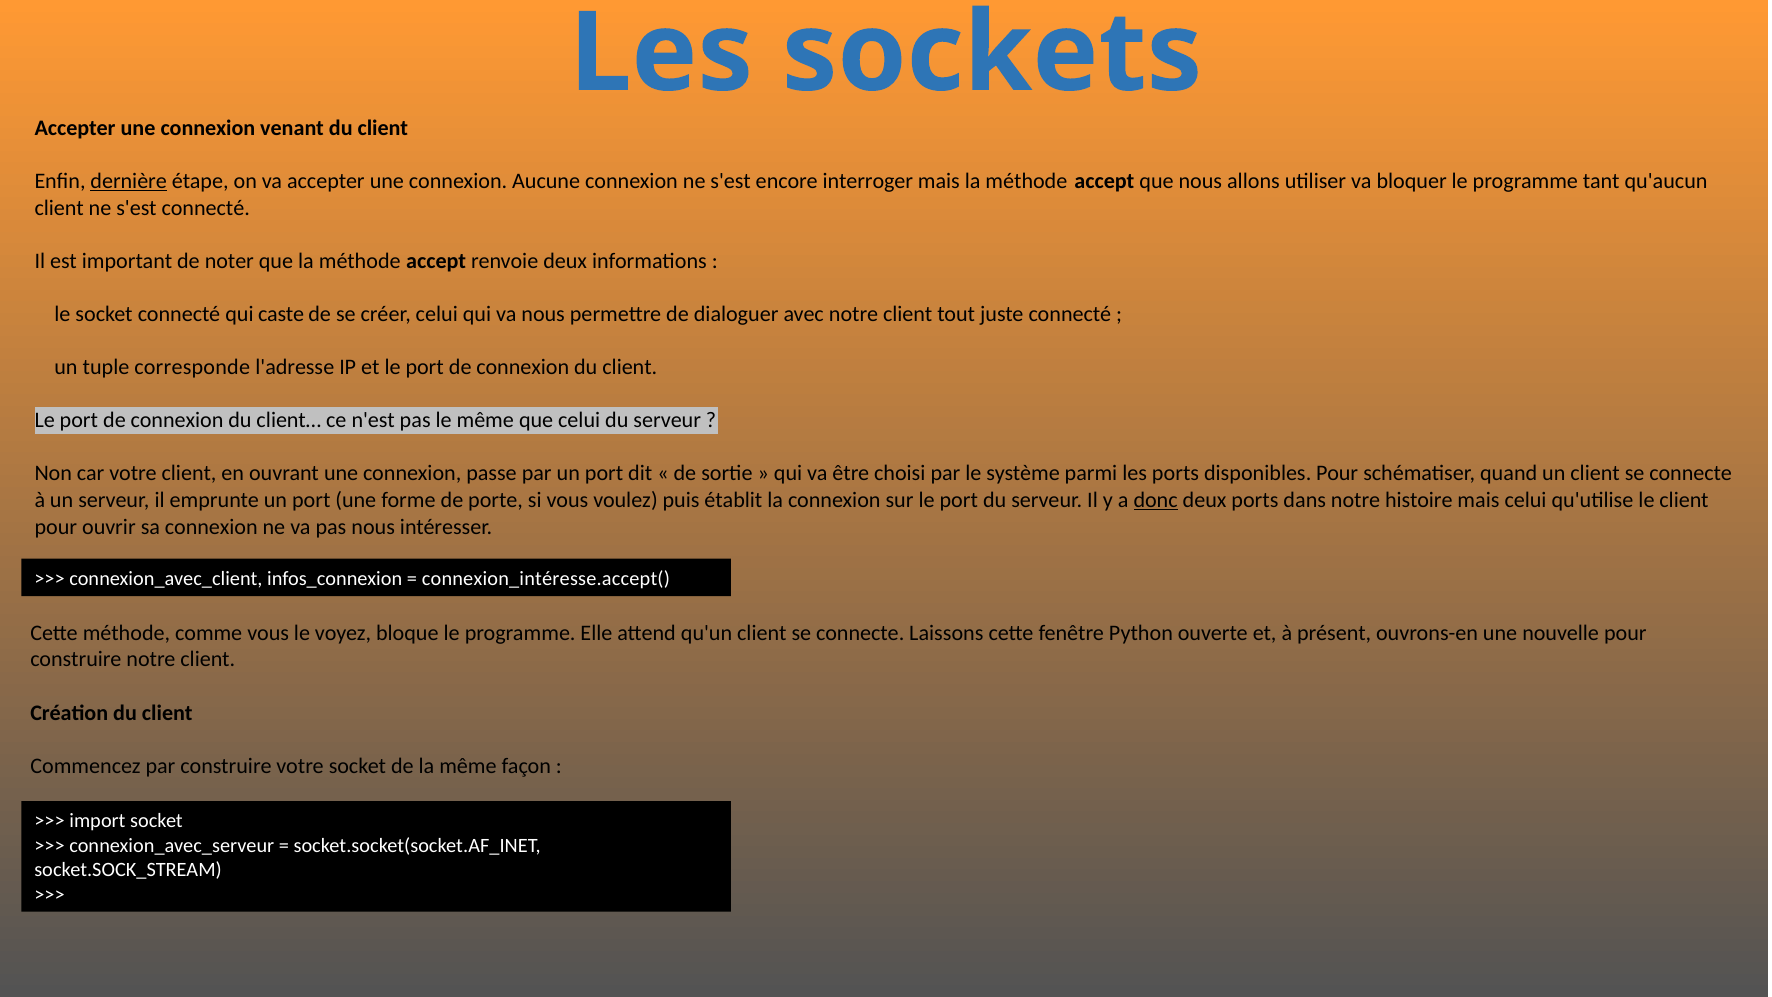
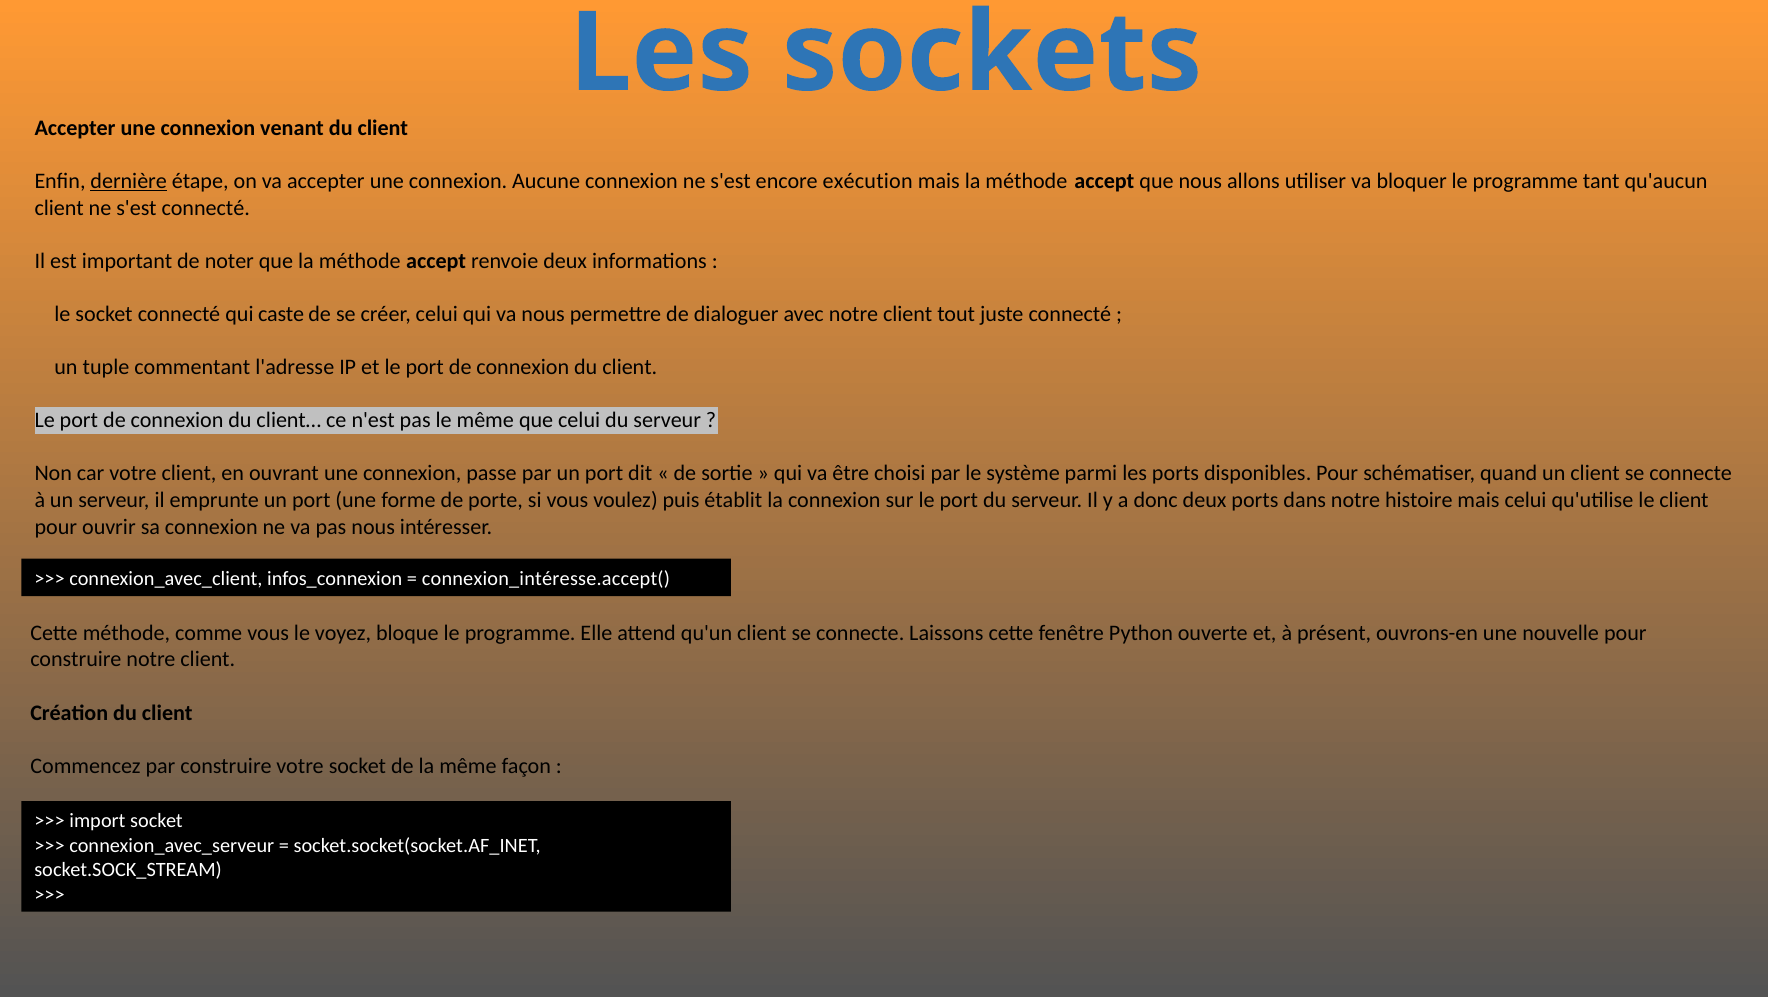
interroger: interroger -> exécution (868, 181)
corresponde: corresponde -> commentant (192, 367)
donc underline: present -> none (1156, 500)
